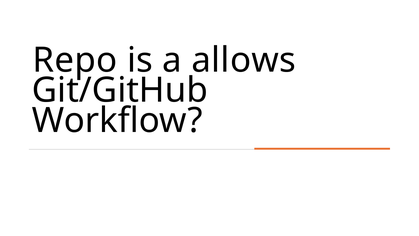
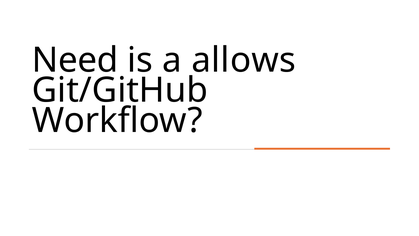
Repo: Repo -> Need (75, 60)
